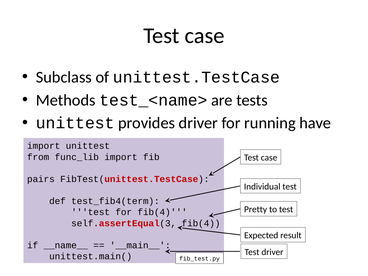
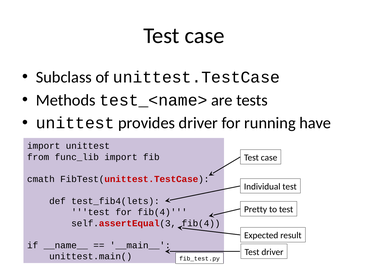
pairs: pairs -> cmath (41, 179)
test_fib4(term: test_fib4(term -> test_fib4(lets (115, 201)
